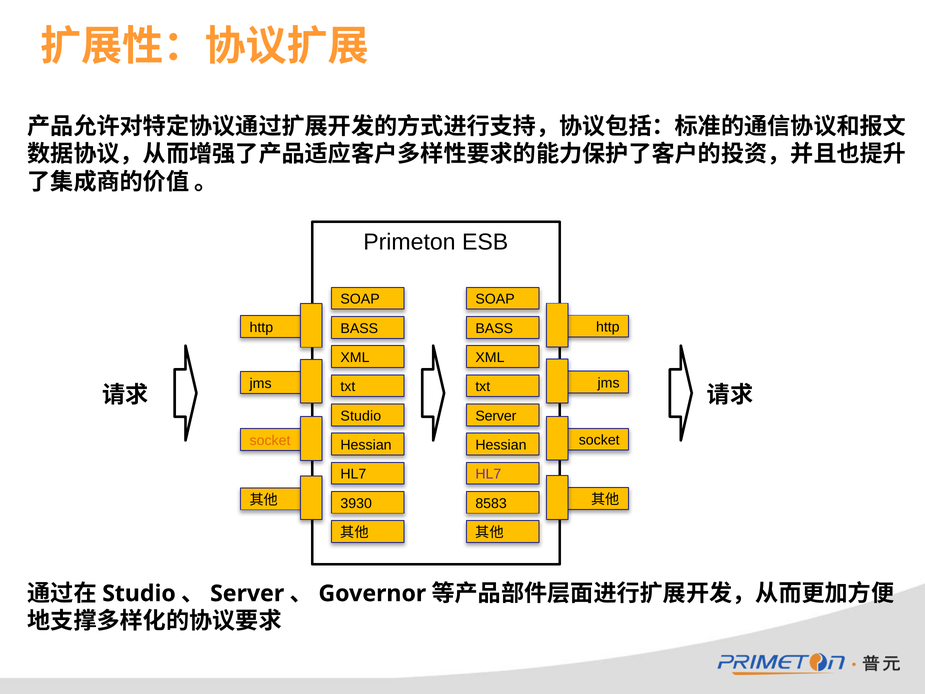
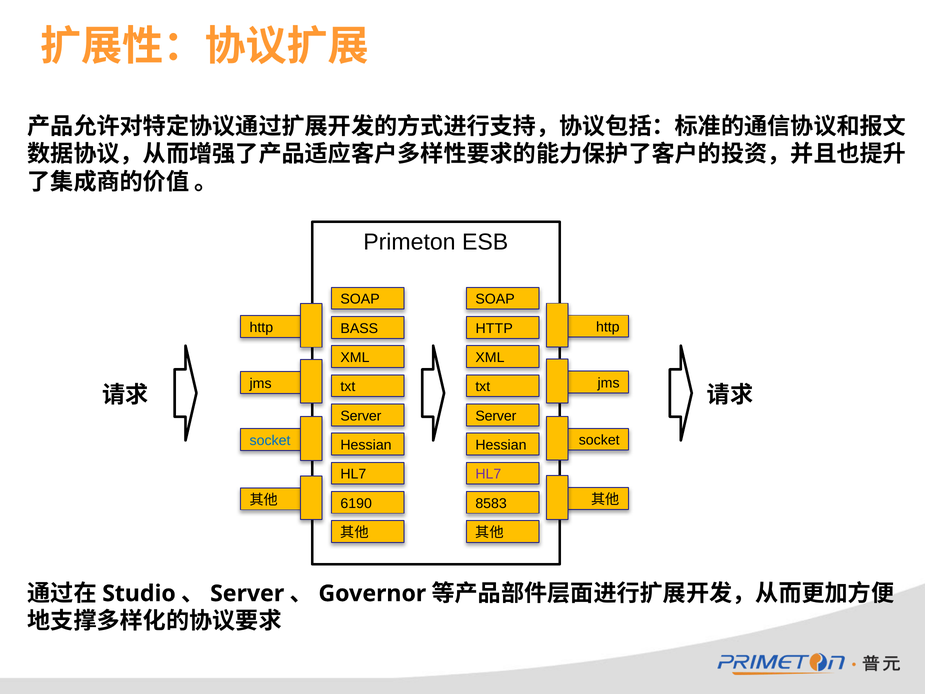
BASS: BASS -> HTTP (494, 328)
Studio: Studio -> Server (361, 416)
socket colour: orange -> blue (270, 440)
3930: 3930 -> 6190 (356, 503)
